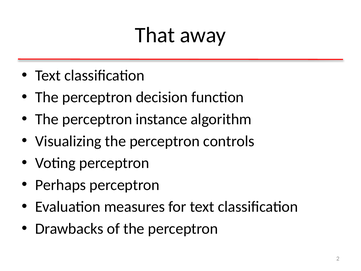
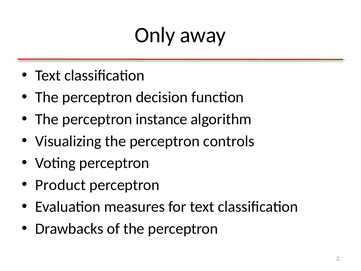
That: That -> Only (155, 35)
Perhaps: Perhaps -> Product (60, 185)
